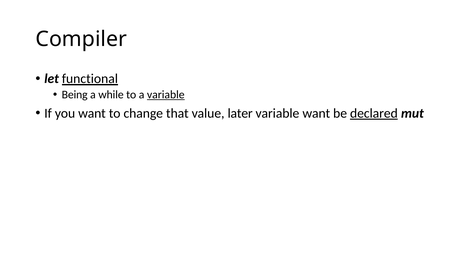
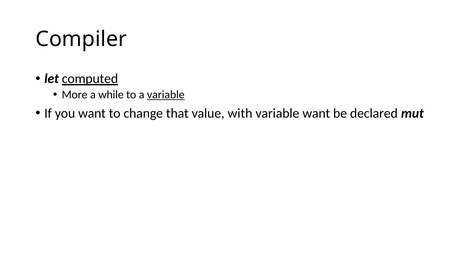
functional: functional -> computed (90, 79)
Being: Being -> More (75, 95)
later: later -> with (240, 113)
declared underline: present -> none (374, 113)
